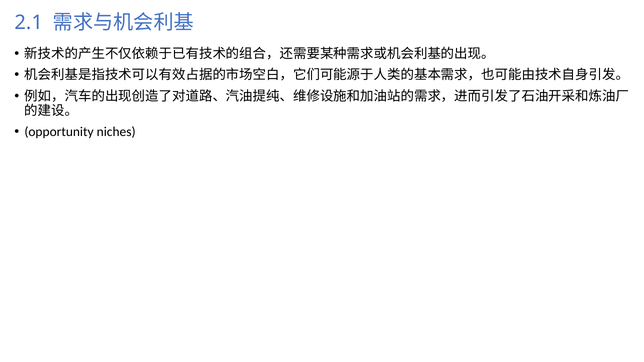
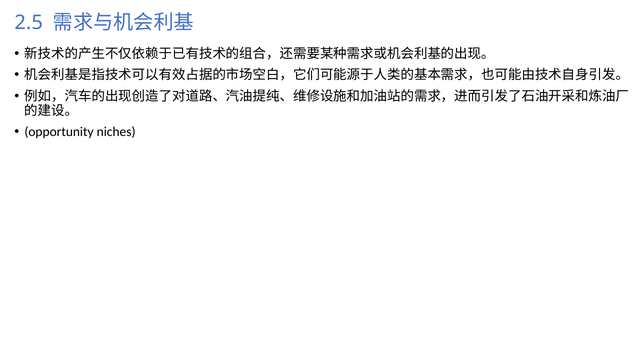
2.1: 2.1 -> 2.5 (29, 23)
